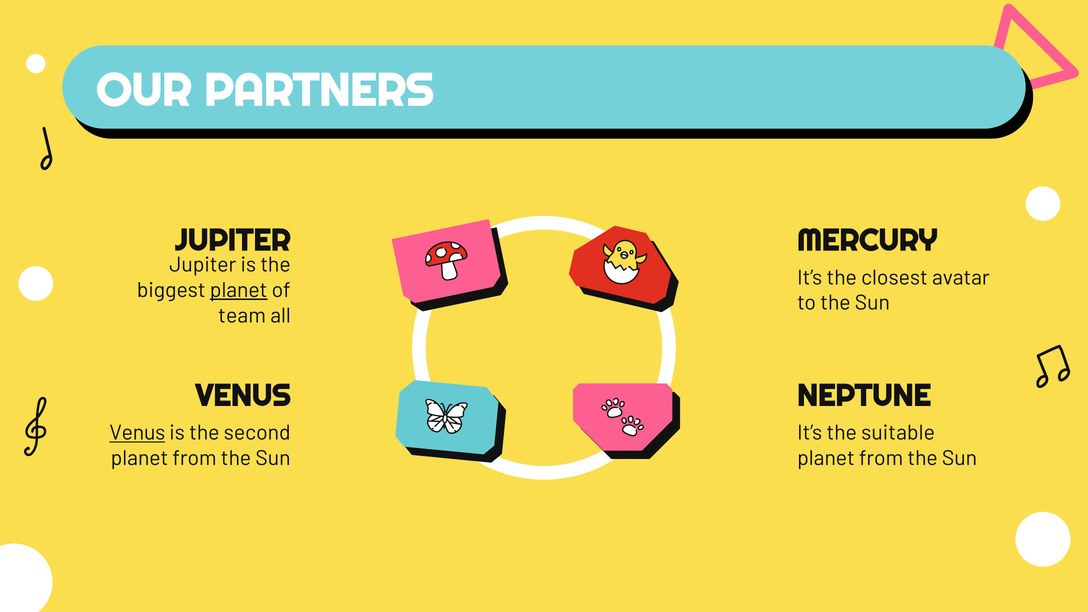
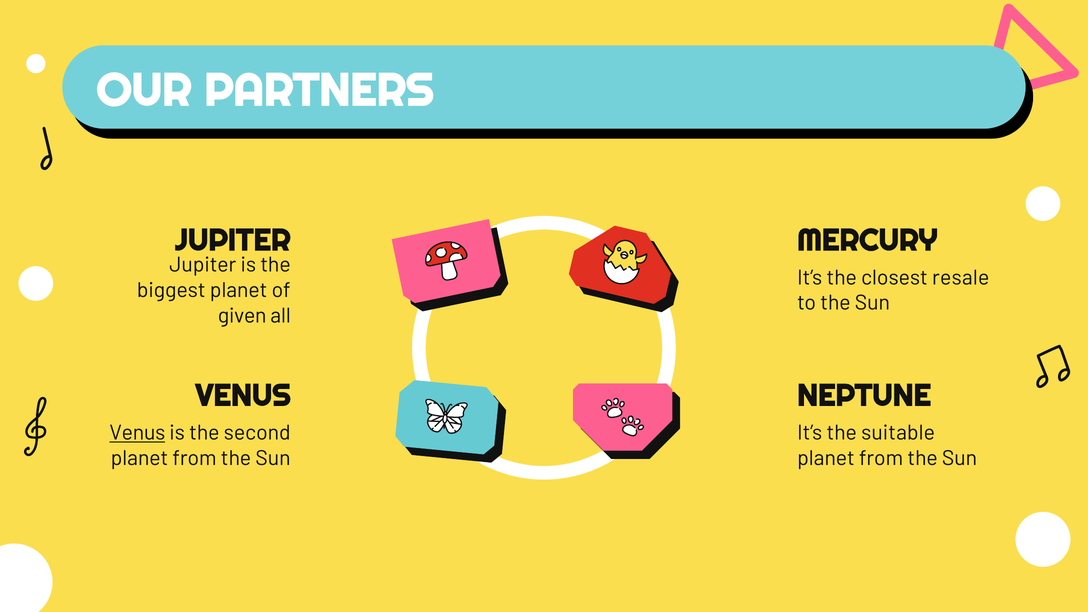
avatar: avatar -> resale (961, 278)
planet underline: present -> none (239, 290)
team: team -> given (242, 316)
